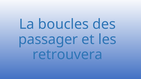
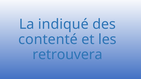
boucles: boucles -> indiqué (63, 24)
passager: passager -> contenté (48, 40)
